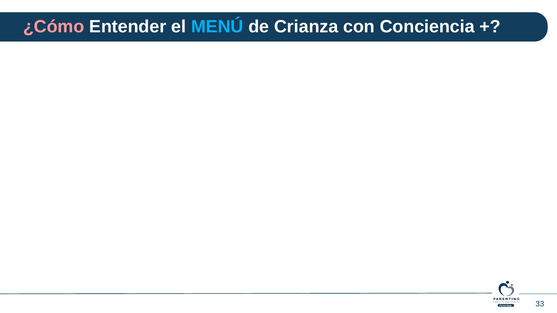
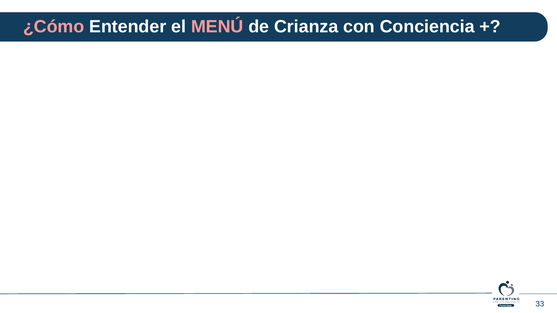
MENÚ colour: light blue -> pink (217, 27)
